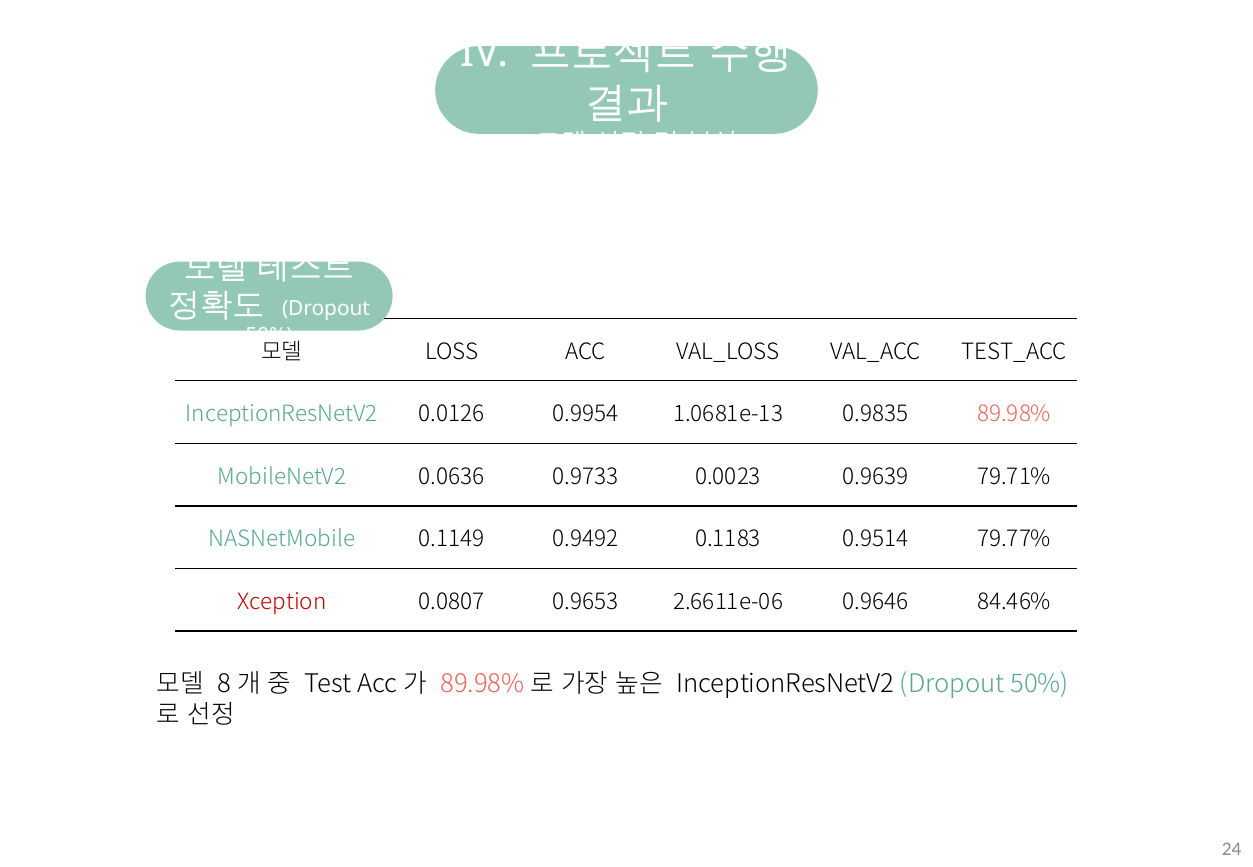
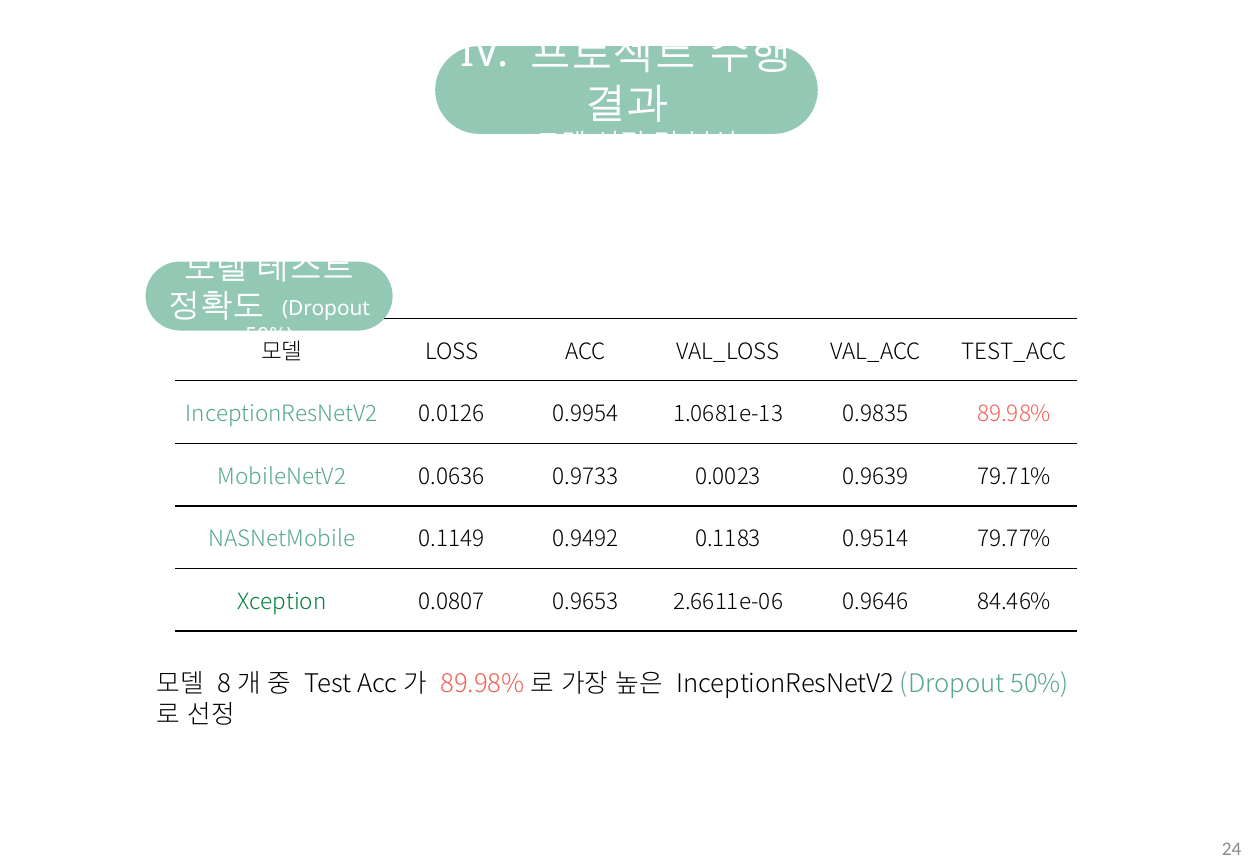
Xception colour: red -> green (282, 602)
